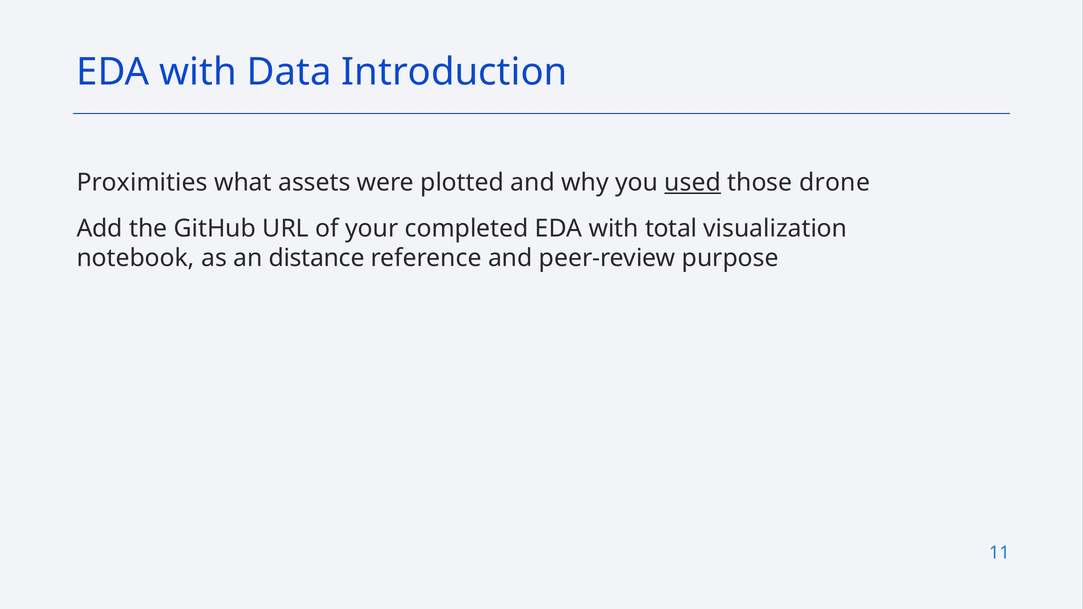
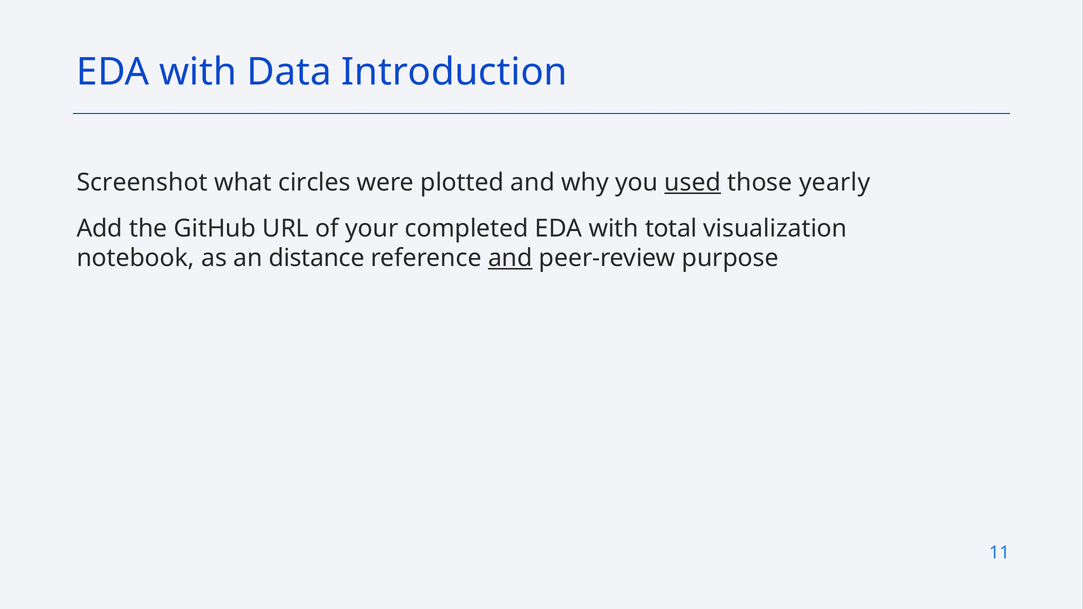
Proximities: Proximities -> Screenshot (142, 183)
assets: assets -> circles (314, 183)
drone: drone -> yearly (835, 183)
and underline: none -> present (510, 258)
